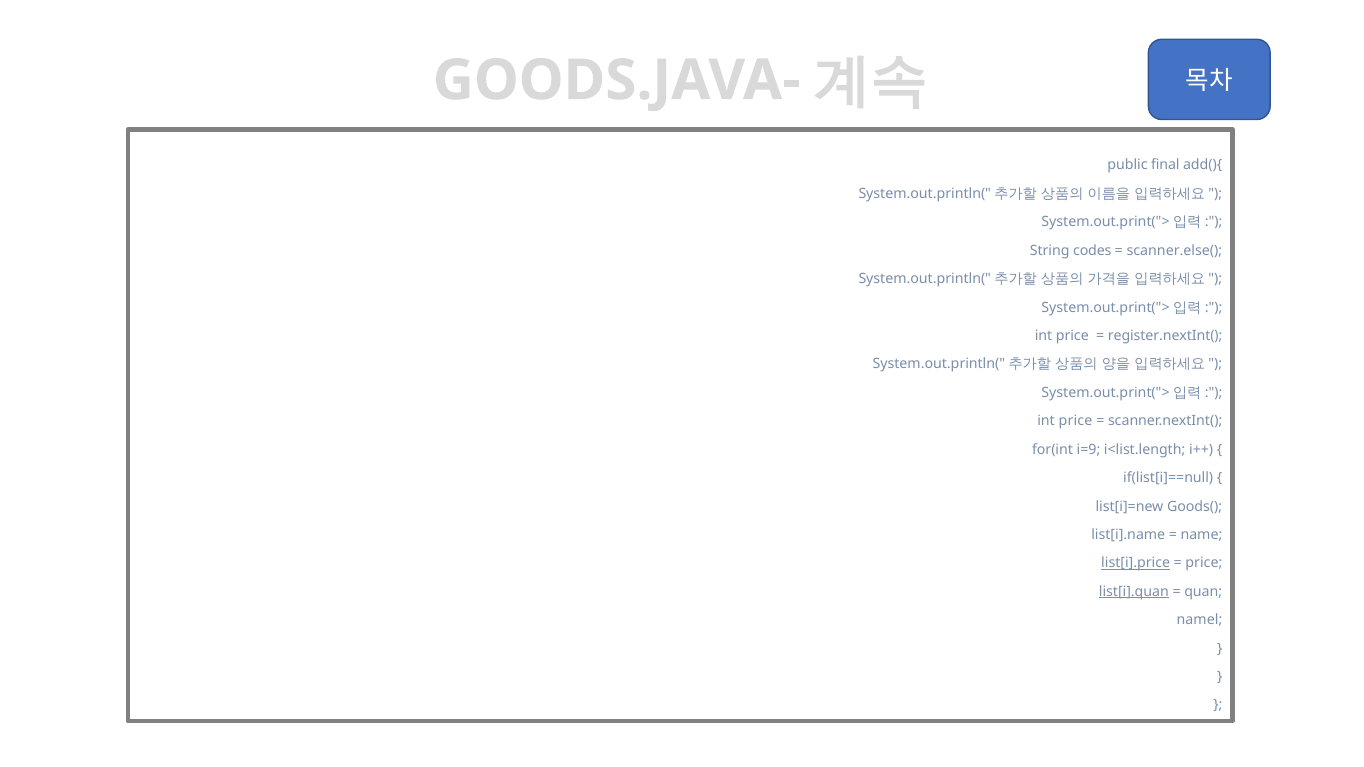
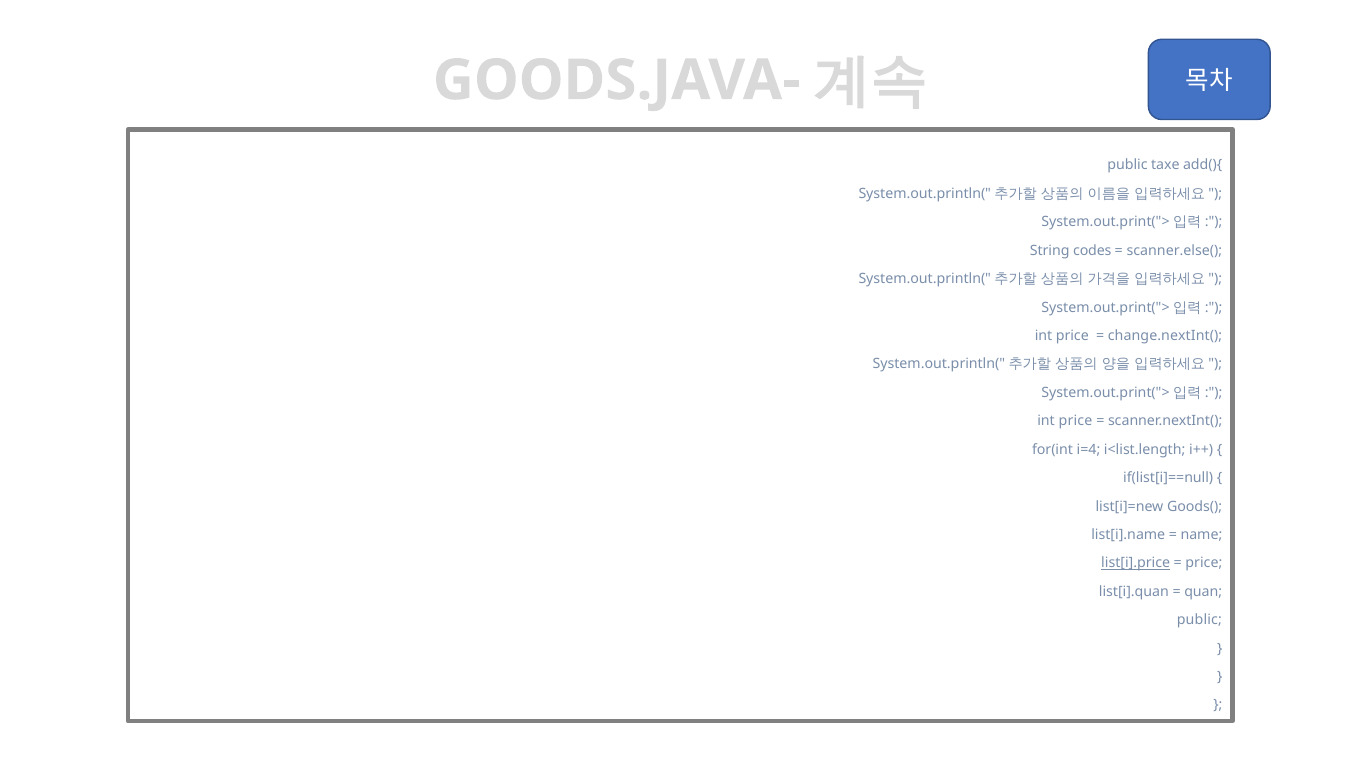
final: final -> taxe (1165, 165)
register.nextInt(: register.nextInt( -> change.nextInt( (1165, 336)
i=9: i=9 -> i=4 (1089, 450)
list[i].quan underline: present -> none (1134, 592)
namel: namel -> public (1199, 620)
